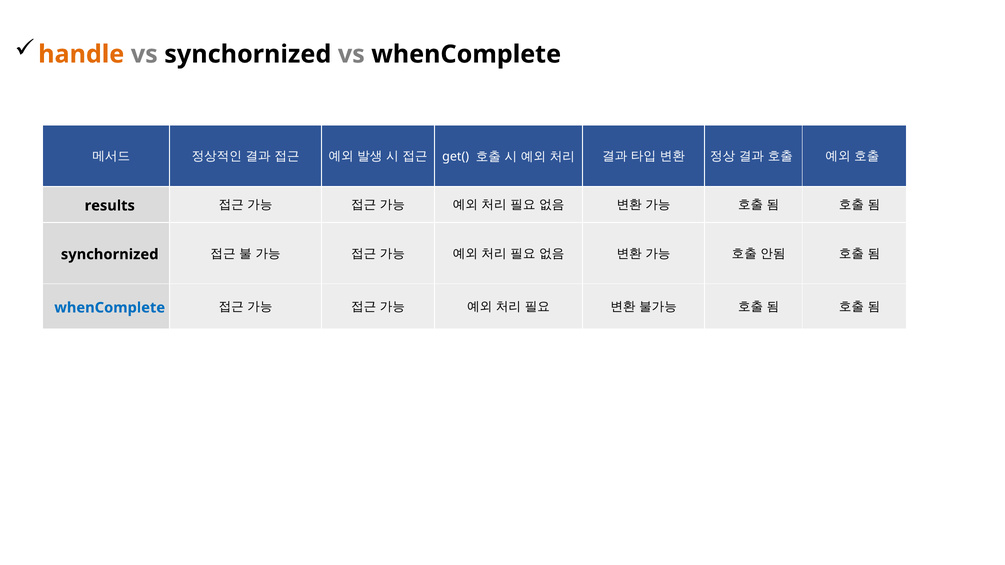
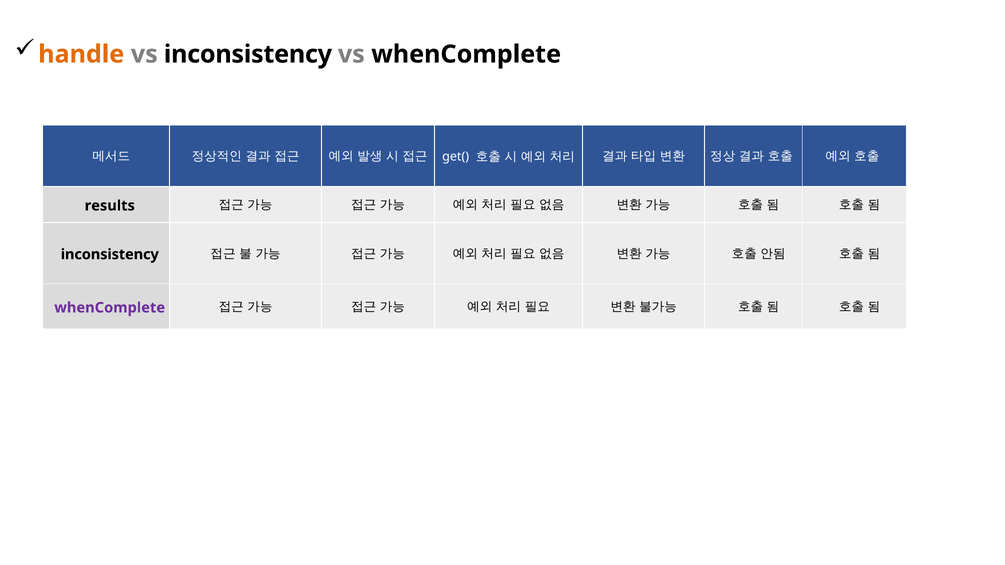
vs synchornized: synchornized -> inconsistency (248, 54)
synchornized: synchornized -> inconsistency (110, 255)
whenComplete colour: blue -> purple (110, 308)
